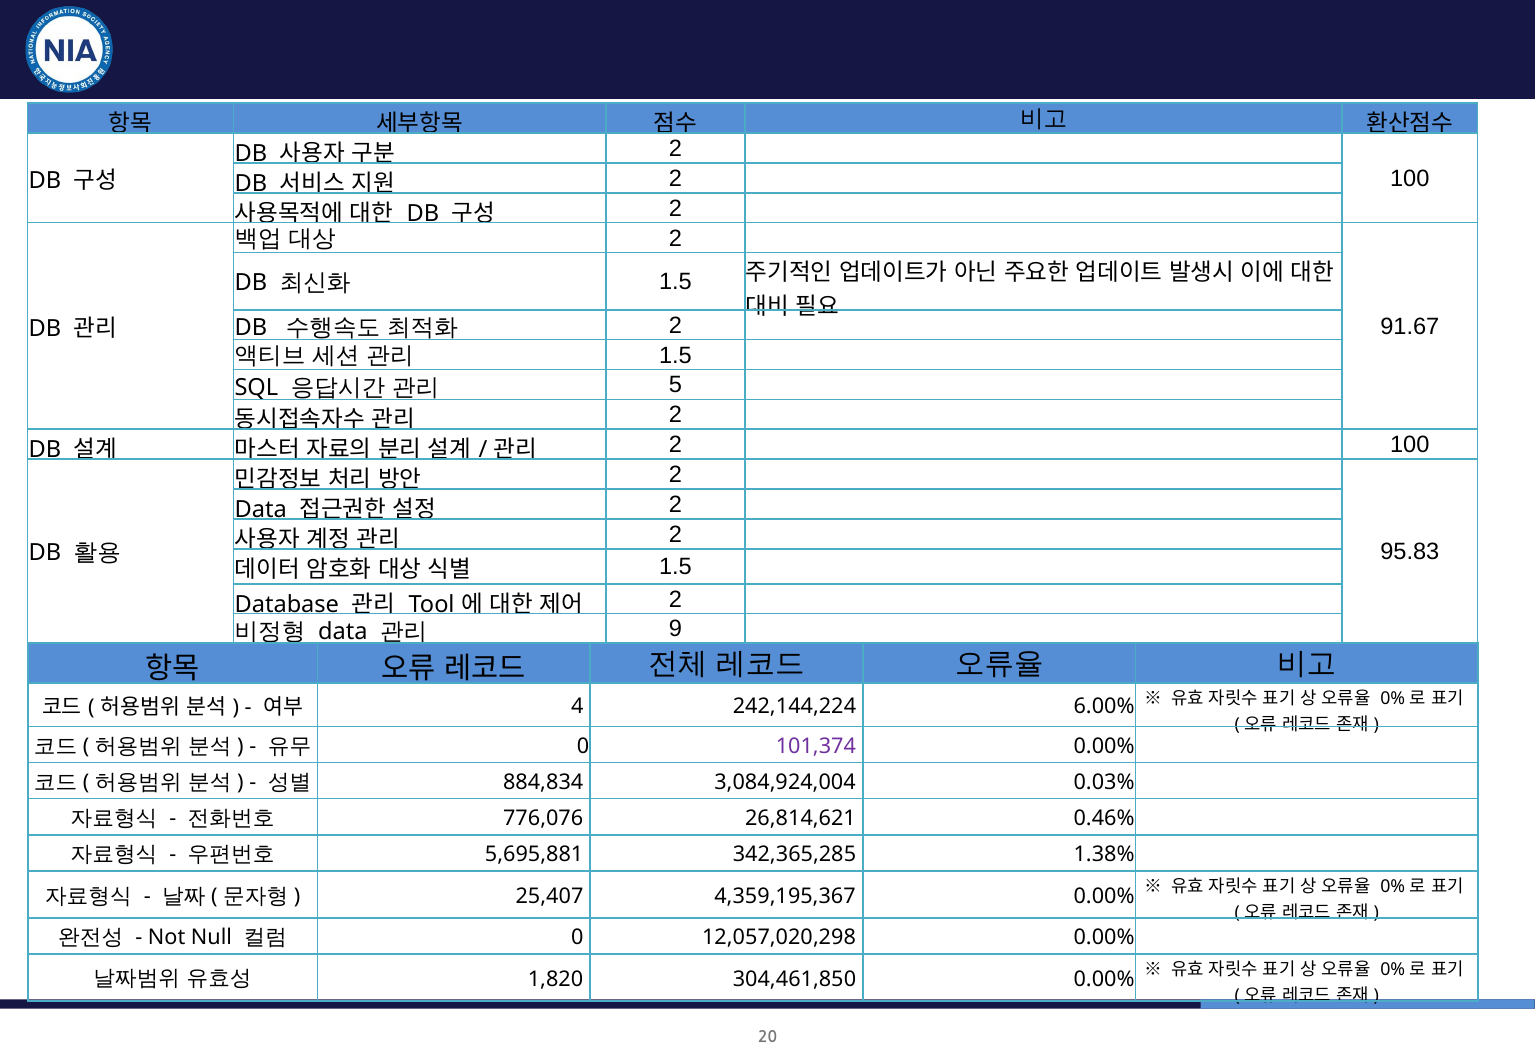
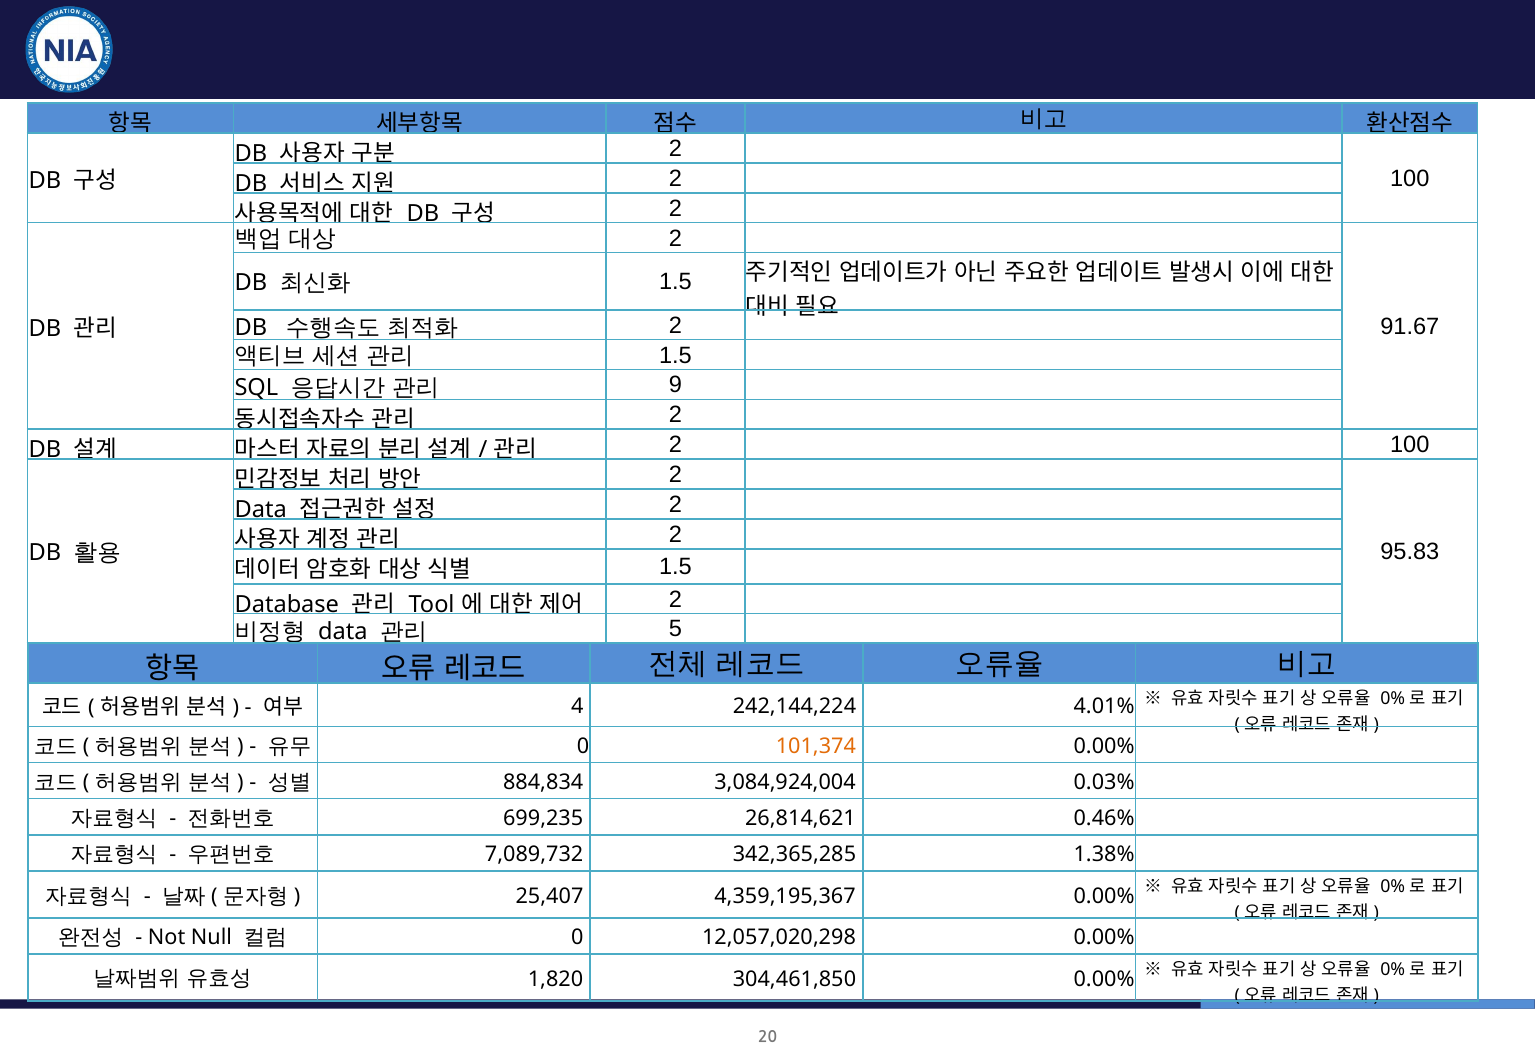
5: 5 -> 9 (676, 385)
9: 9 -> 5 (676, 629)
6.00%: 6.00% -> 4.01% (1104, 707)
101,374 colour: purple -> orange (816, 747)
776,076: 776,076 -> 699,235 (543, 819)
5,695,881: 5,695,881 -> 7,089,732 (534, 855)
